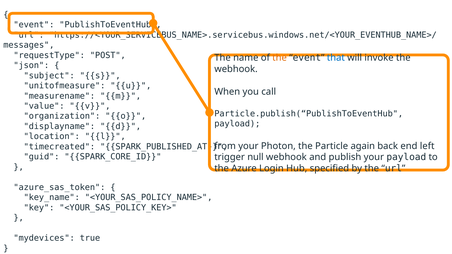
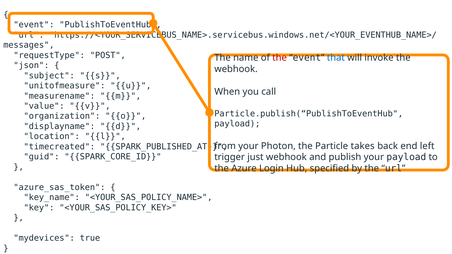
the colour: orange -> red (280, 58)
again: again -> takes (363, 146)
null: null -> just (255, 157)
